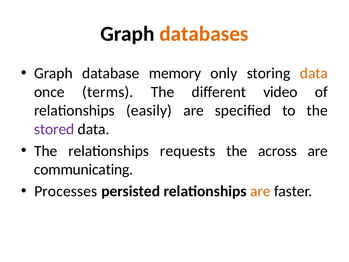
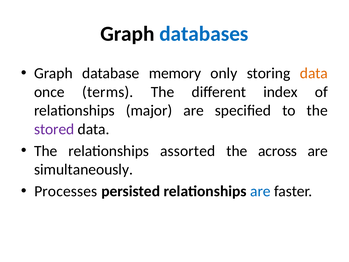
databases colour: orange -> blue (204, 34)
video: video -> index (280, 92)
easily: easily -> major (149, 110)
requests: requests -> assorted (188, 151)
communicating: communicating -> simultaneously (83, 169)
are colour: orange -> blue (260, 191)
